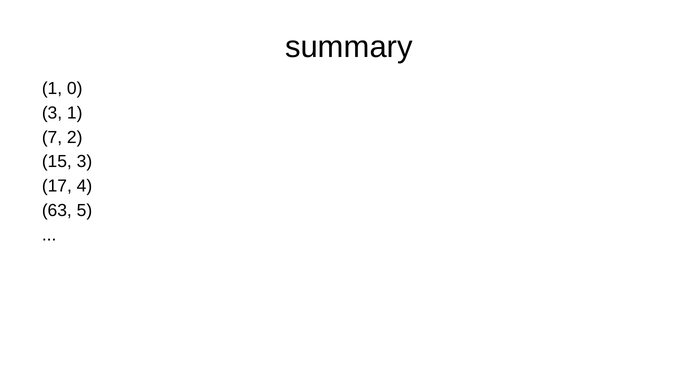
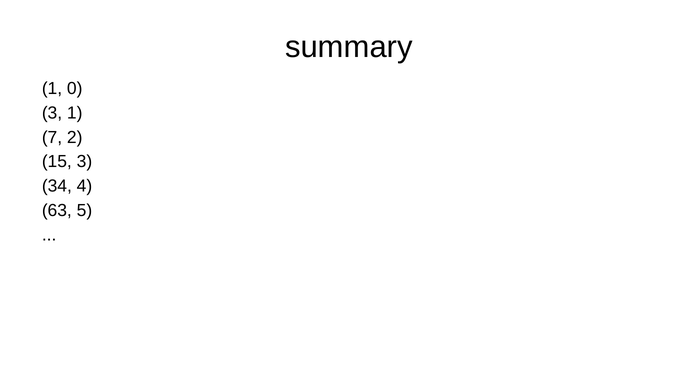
17: 17 -> 34 (57, 186)
